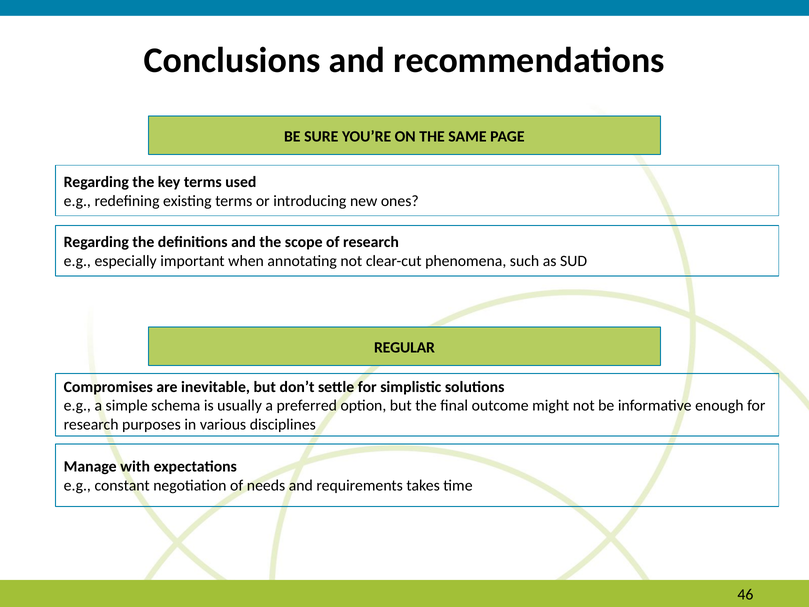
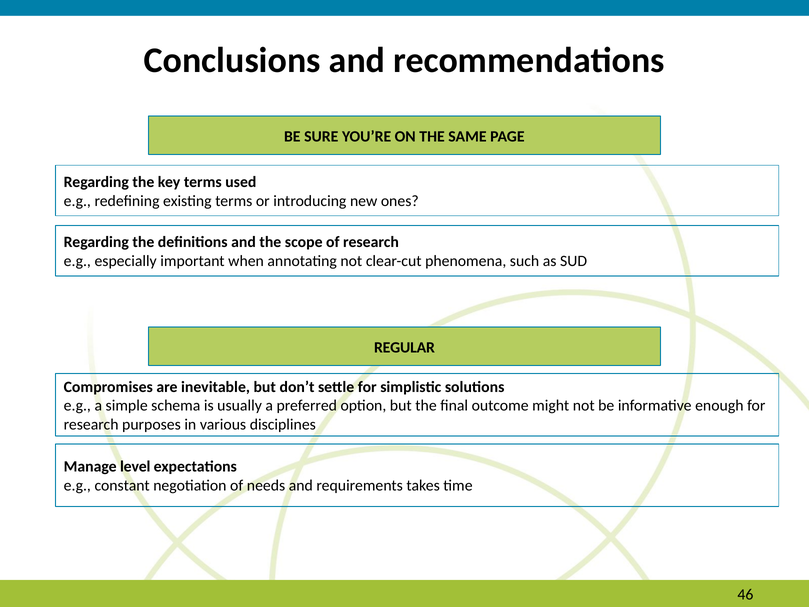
with: with -> level (135, 467)
